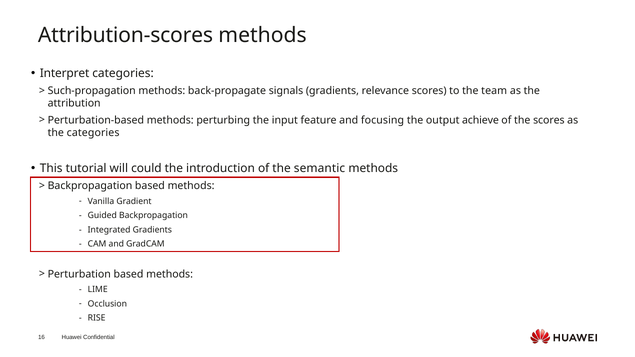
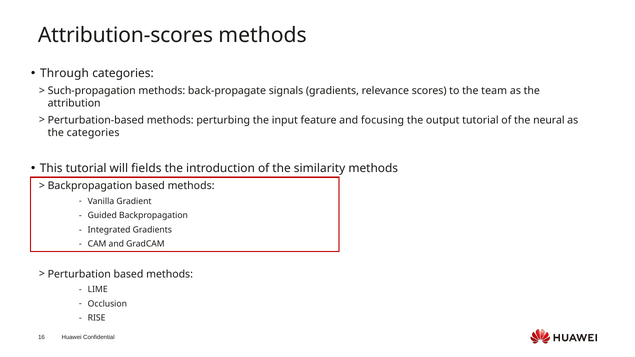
Interpret: Interpret -> Through (64, 73)
output achieve: achieve -> tutorial (480, 120)
the scores: scores -> neural (549, 120)
could: could -> fields (146, 169)
semantic: semantic -> similarity (320, 169)
